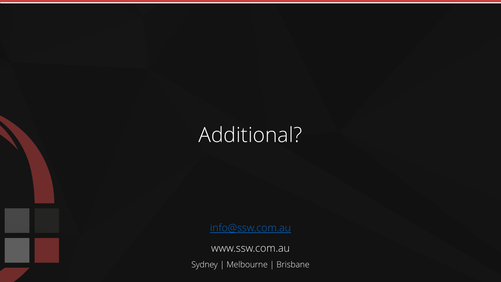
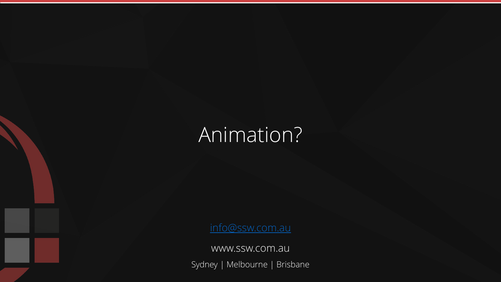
Additional: Additional -> Animation (250, 135)
